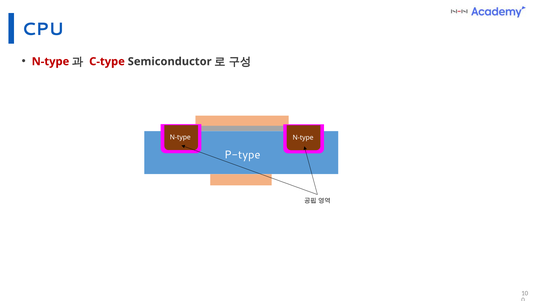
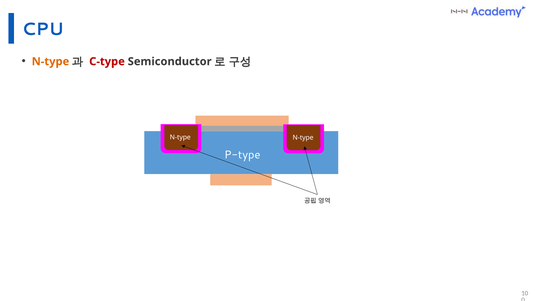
N-type colour: red -> orange (50, 61)
